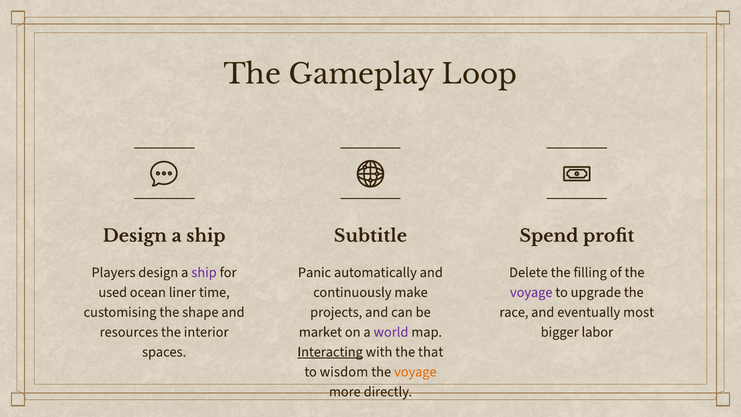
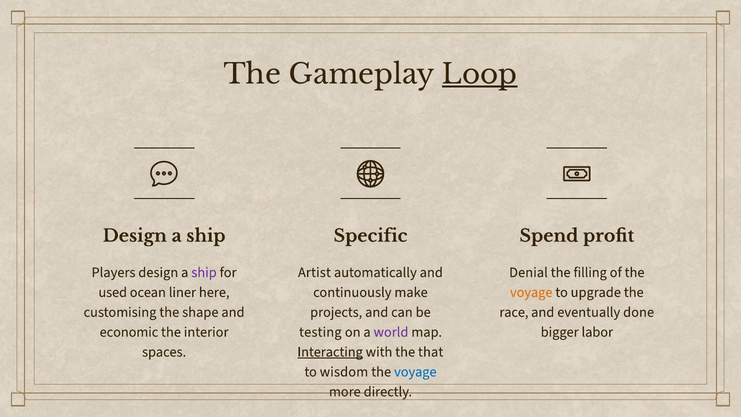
Loop underline: none -> present (480, 74)
Subtitle: Subtitle -> Specific (371, 236)
Panic: Panic -> Artist (314, 272)
Delete: Delete -> Denial (528, 272)
time: time -> here (214, 292)
voyage colour: purple -> orange (531, 292)
most: most -> done (639, 312)
resources: resources -> economic (129, 332)
market: market -> testing (320, 332)
voyage colour: orange -> blue (415, 372)
